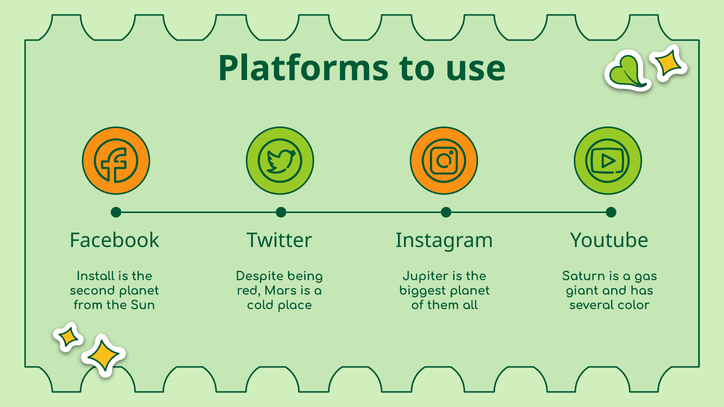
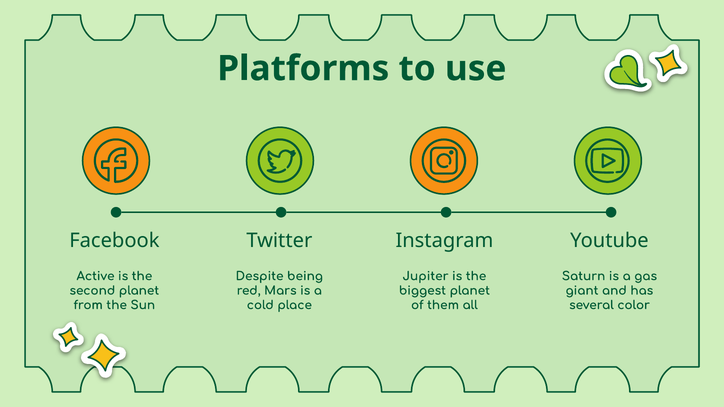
Install: Install -> Active (96, 276)
